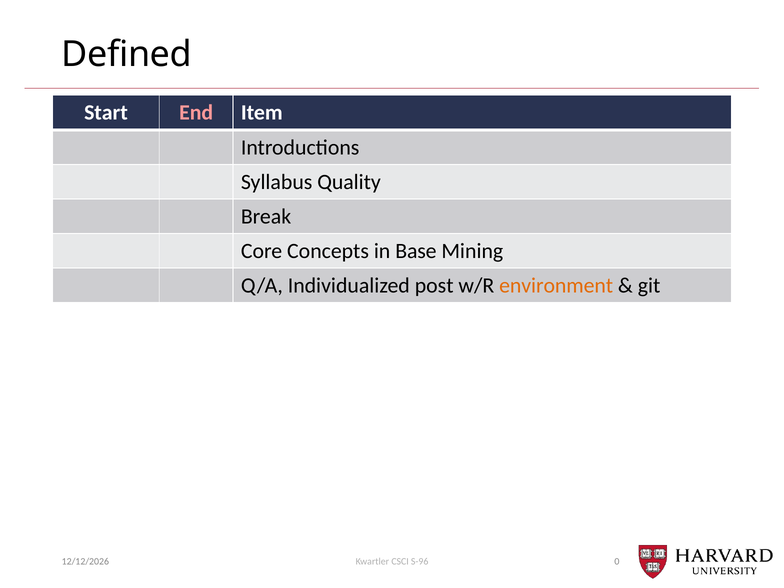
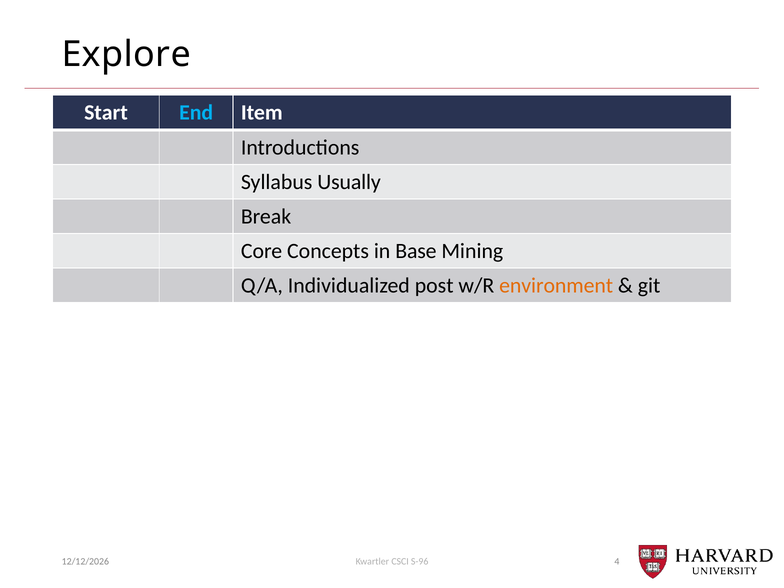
Defined: Defined -> Explore (126, 54)
End colour: pink -> light blue (196, 113)
Quality: Quality -> Usually (349, 182)
0: 0 -> 4 (617, 561)
